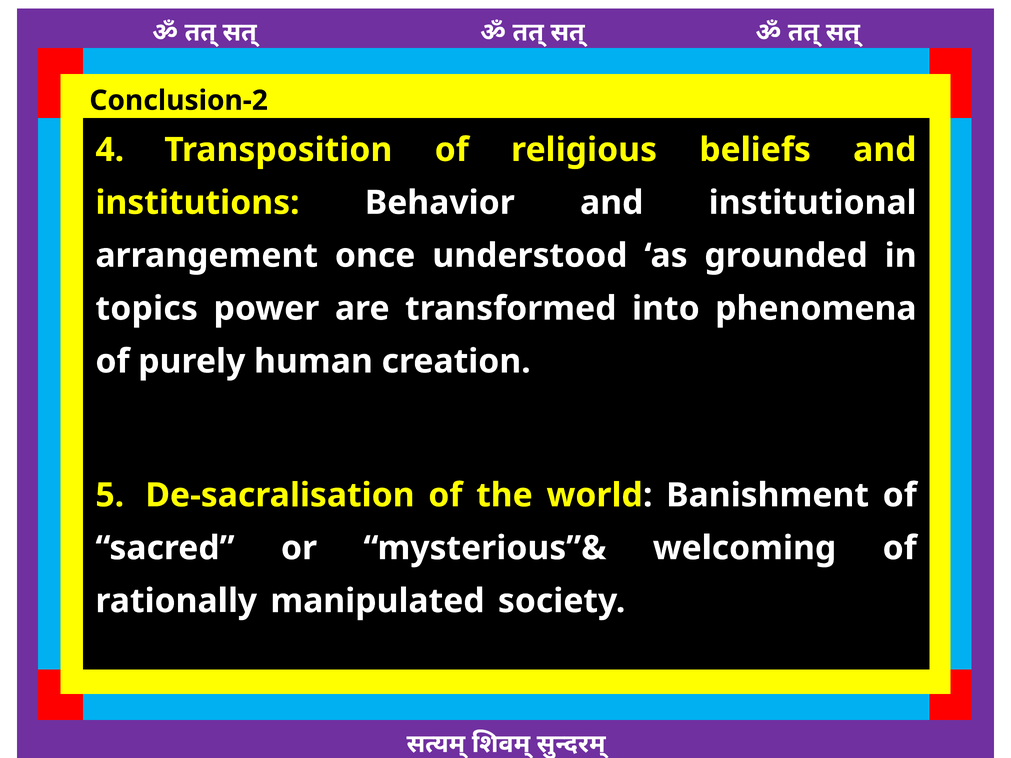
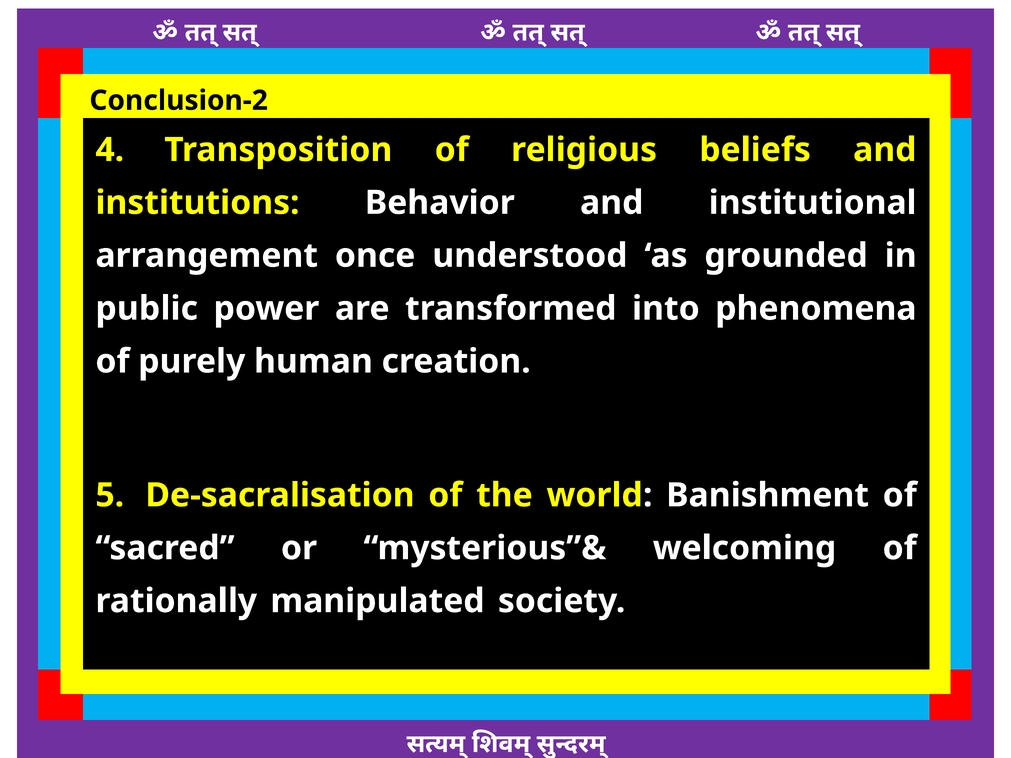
topics: topics -> public (147, 309)
